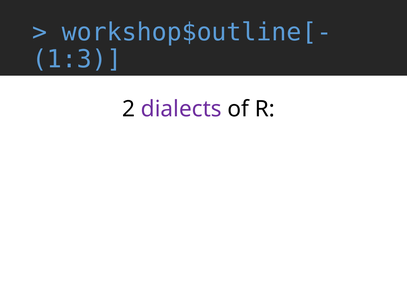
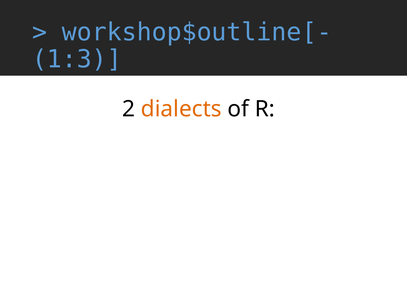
dialects colour: purple -> orange (181, 109)
